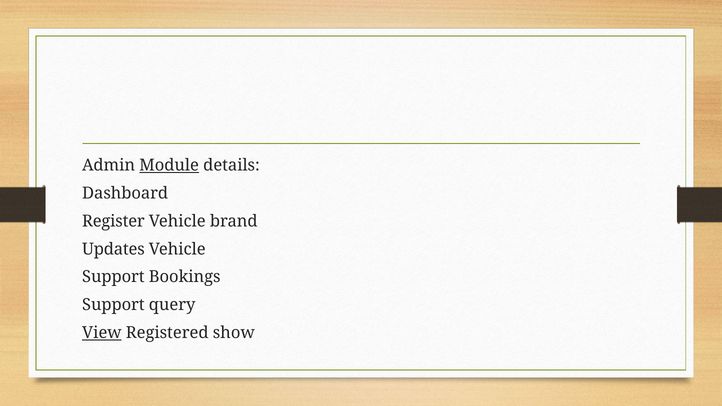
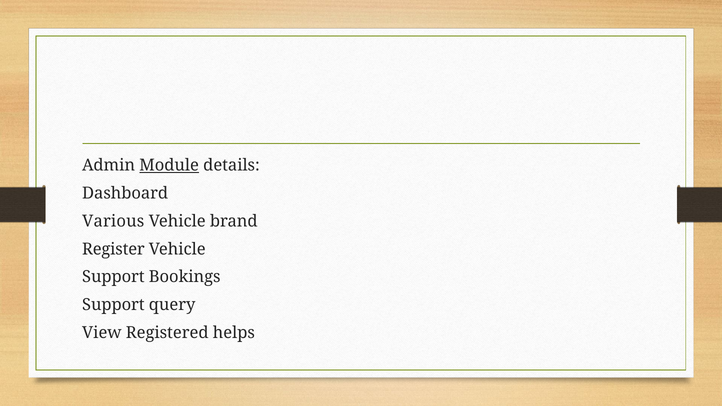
Register: Register -> Various (113, 221)
Updates: Updates -> Register (113, 249)
View underline: present -> none (102, 333)
show: show -> helps (234, 333)
